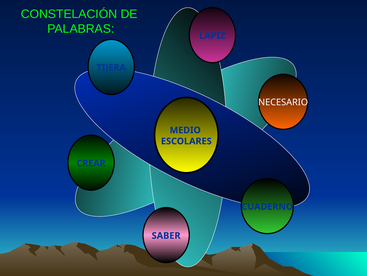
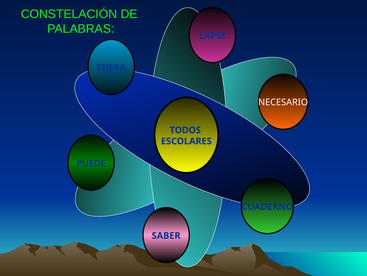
MEDIO: MEDIO -> TODOS (185, 130)
CREAR: CREAR -> PUEDE (91, 163)
